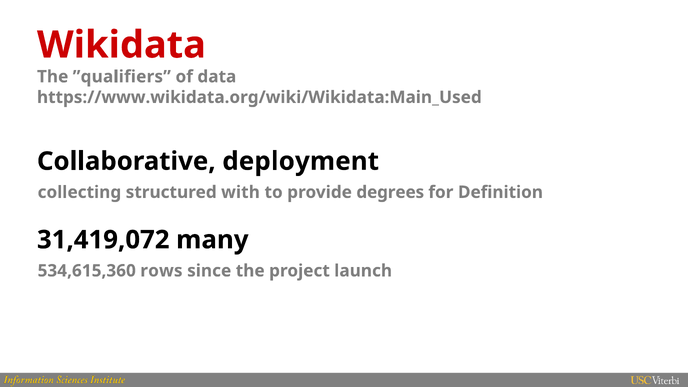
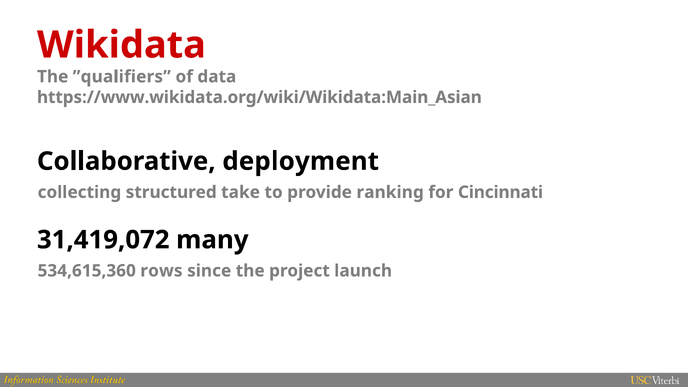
https://www.wikidata.org/wiki/Wikidata:Main_Used: https://www.wikidata.org/wiki/Wikidata:Main_Used -> https://www.wikidata.org/wiki/Wikidata:Main_Asian (259, 97)
with: with -> take (241, 192)
degrees: degrees -> ranking (390, 192)
Definition: Definition -> Cincinnati (501, 192)
